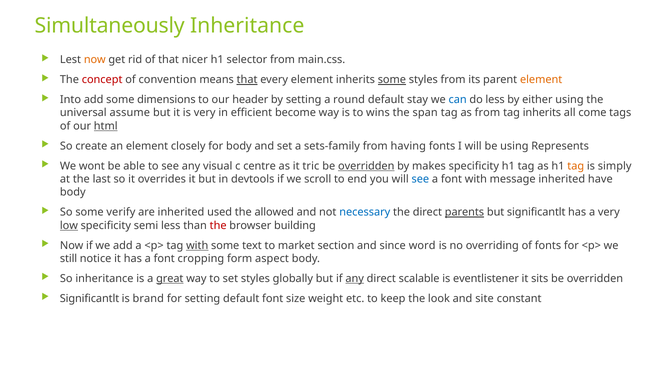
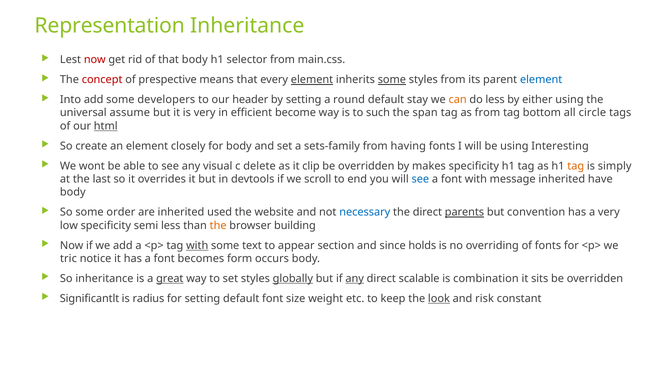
Simultaneously: Simultaneously -> Representation (110, 26)
now colour: orange -> red (95, 60)
that nicer: nicer -> body (195, 60)
convention: convention -> prespective (168, 80)
that underline: present -> none (247, 80)
element underline: none -> present (312, 80)
element colour: orange -> blue (541, 80)
dimensions: dimensions -> developers (166, 100)
can colour: blue -> orange (458, 100)
wins: wins -> such (378, 113)
tag inherits: inherits -> bottom (542, 113)
come: come -> circle (592, 113)
Represents: Represents -> Interesting (560, 146)
centre: centre -> delete (260, 166)
tric: tric -> clip (311, 166)
overridden underline: present -> none (366, 166)
verify: verify -> order (121, 212)
allowed: allowed -> website (274, 212)
but significantlt: significantlt -> convention (536, 212)
low underline: present -> none (69, 226)
the colour: red -> orange (218, 226)
market: market -> appear (296, 246)
word: word -> holds (422, 246)
still: still -> tric (68, 259)
cropping: cropping -> becomes (201, 259)
aspect: aspect -> occurs (272, 259)
globally underline: none -> present (293, 279)
eventlistener: eventlistener -> combination (486, 279)
brand: brand -> radius (148, 299)
look underline: none -> present (439, 299)
site: site -> risk (485, 299)
